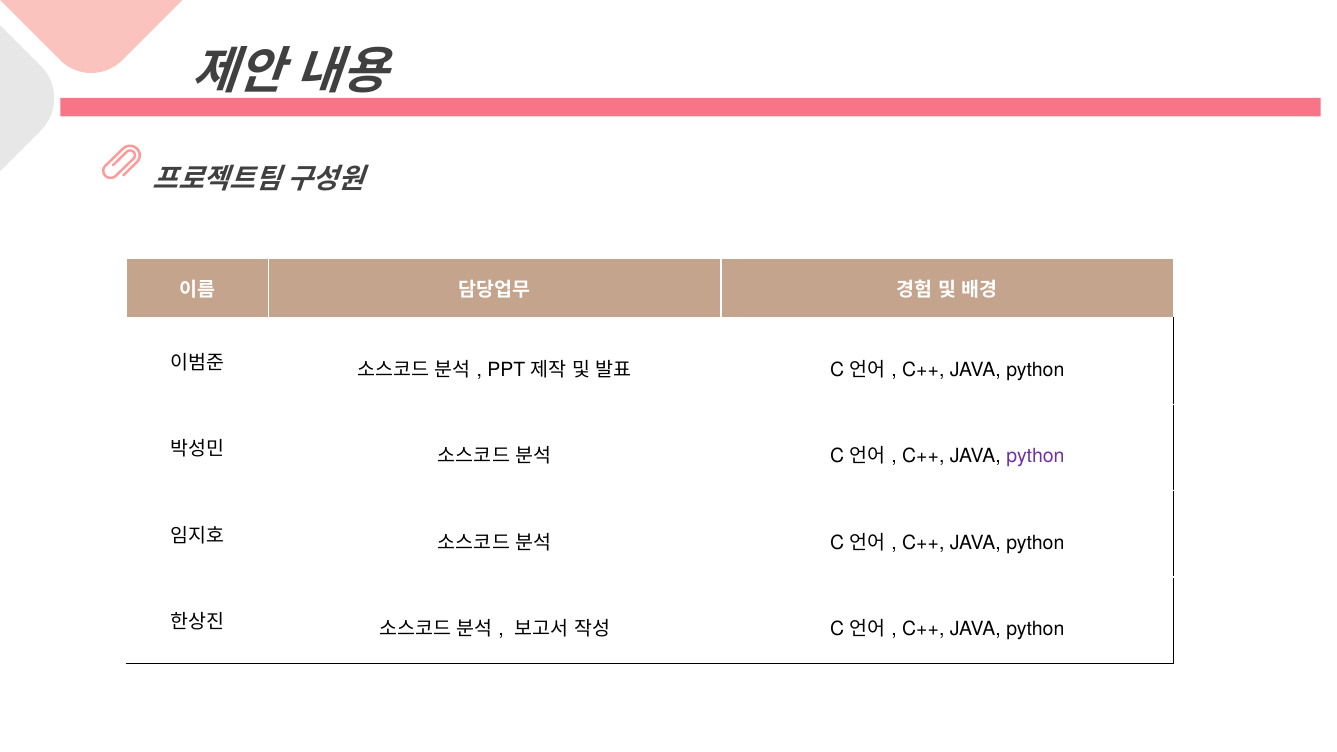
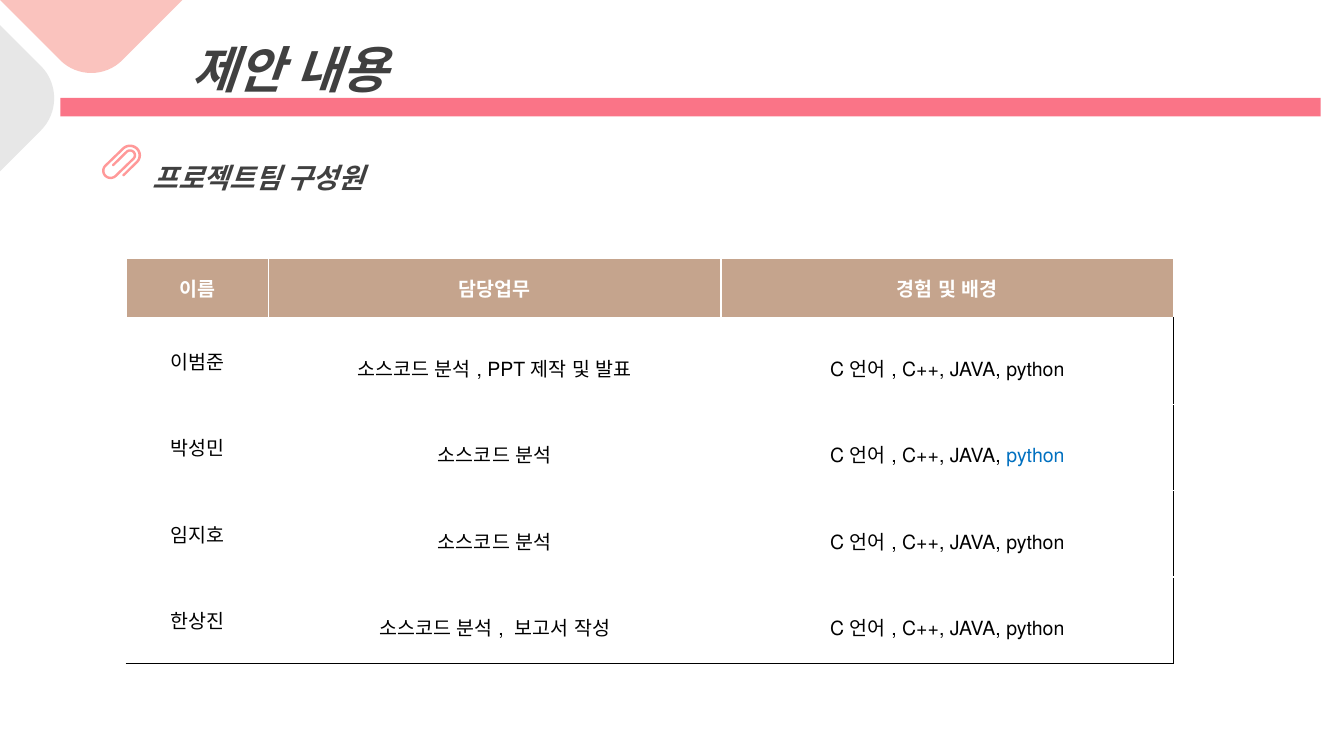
python colour: purple -> blue (1035, 456)
